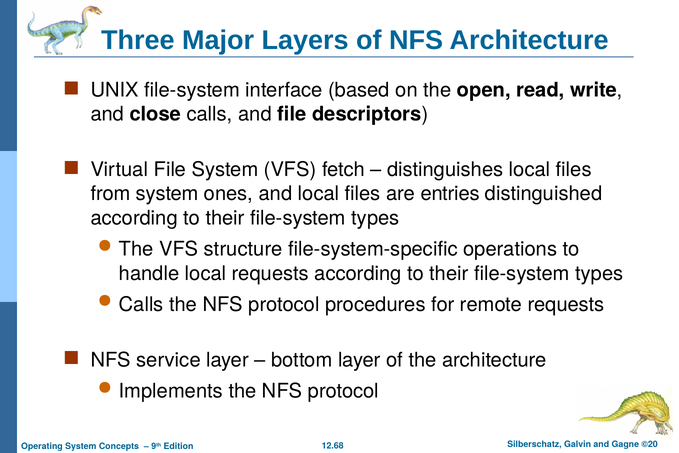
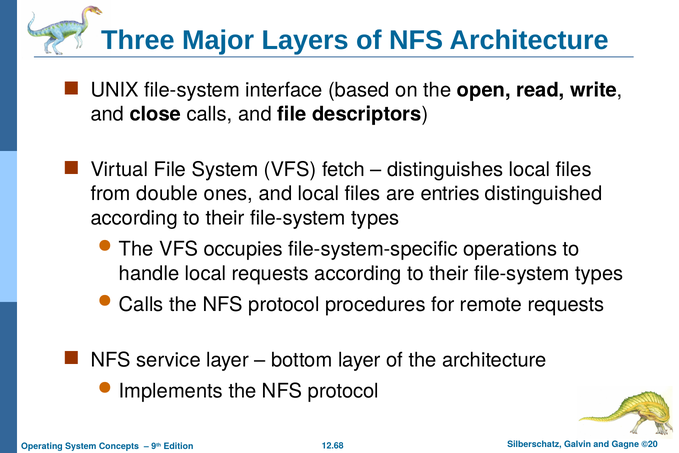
from system: system -> double (167, 194)
structure: structure -> occupies (243, 249)
